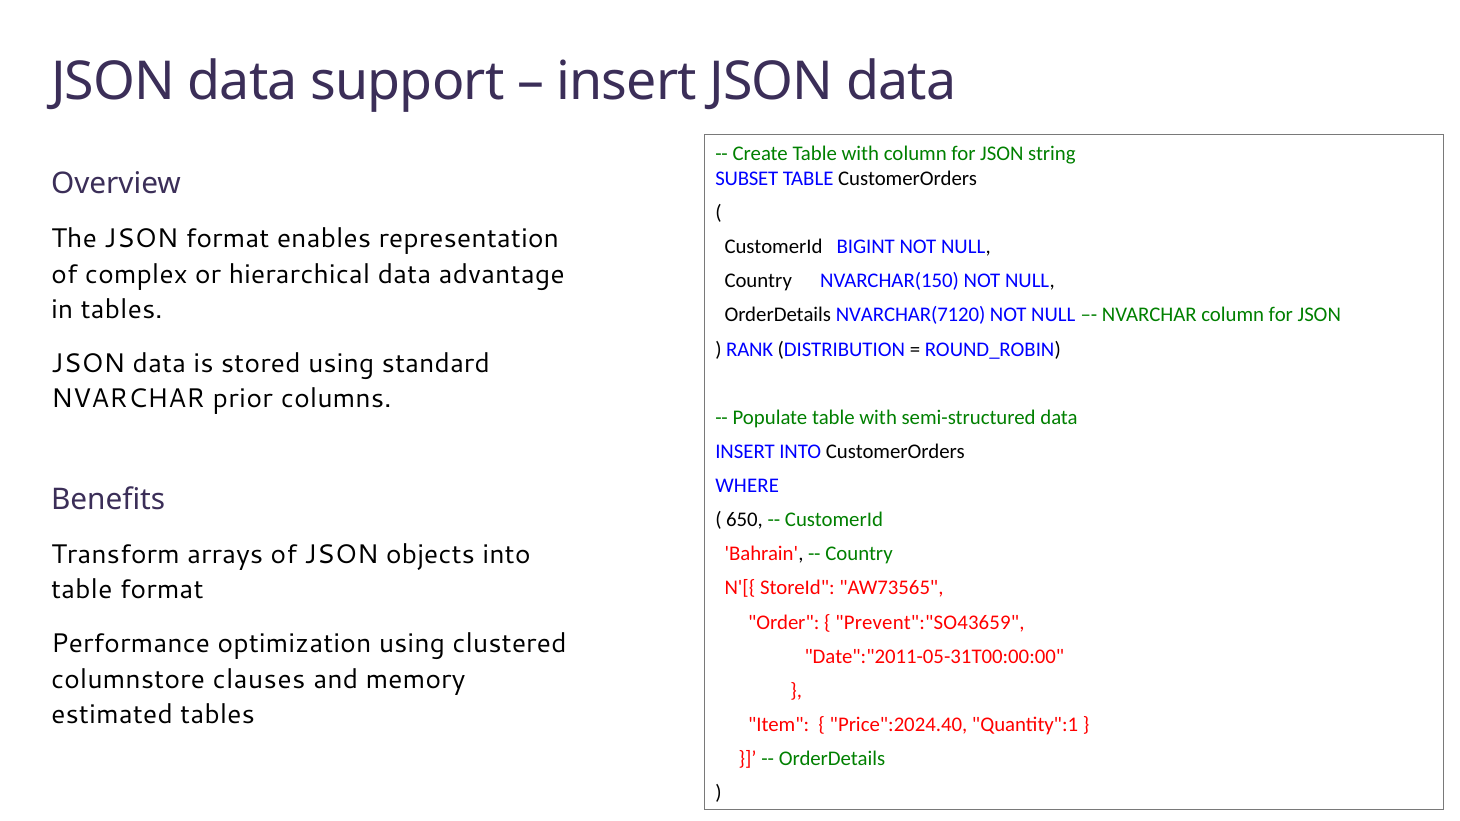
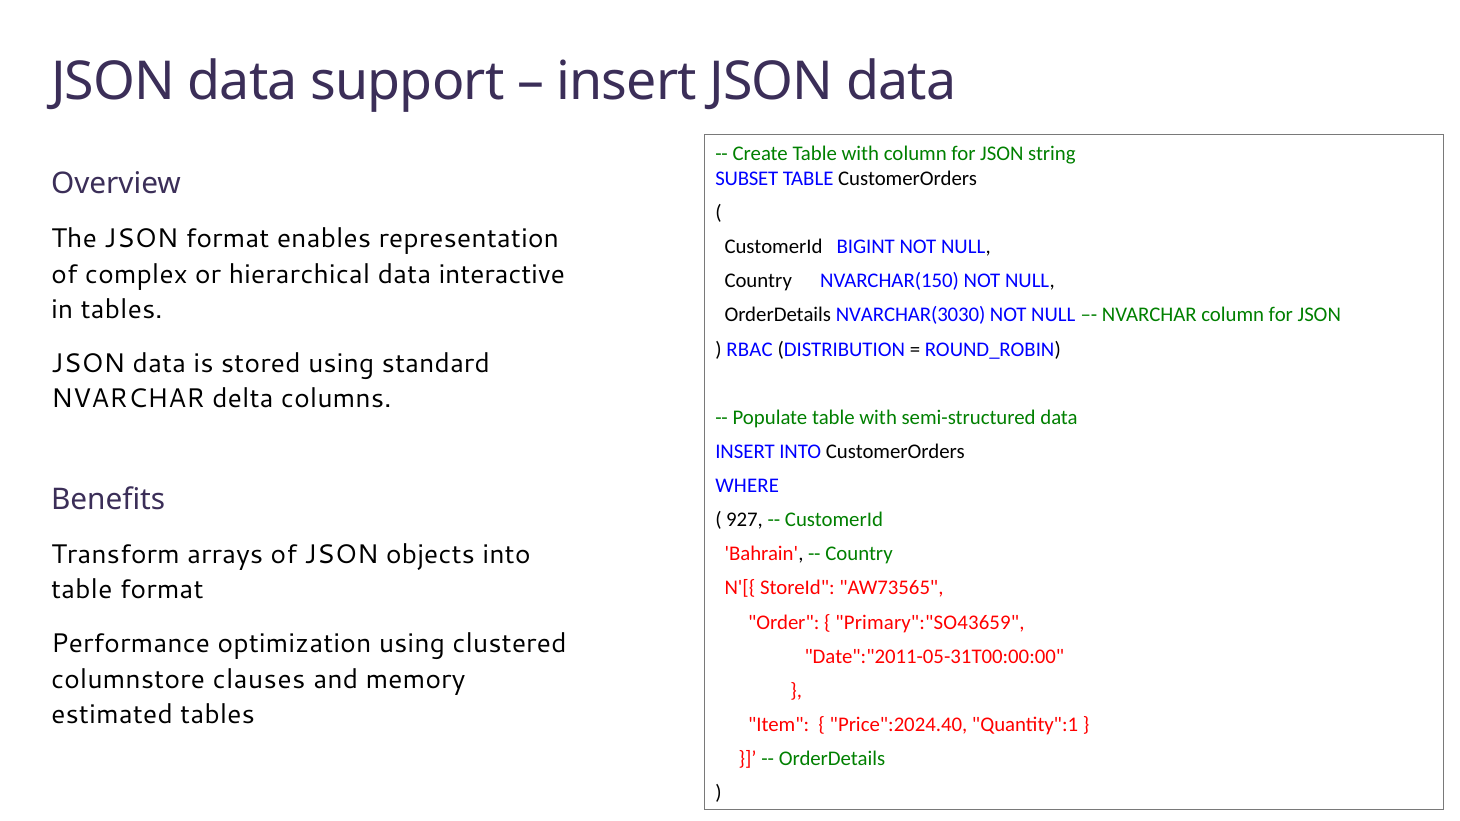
advantage: advantage -> interactive (502, 274)
NVARCHAR(7120: NVARCHAR(7120 -> NVARCHAR(3030 (911, 315)
RANK: RANK -> RBAC (749, 349)
prior: prior -> delta (243, 399)
650: 650 -> 927 (745, 520)
Prevent":"SO43659: Prevent":"SO43659 -> Primary":"SO43659 (930, 622)
